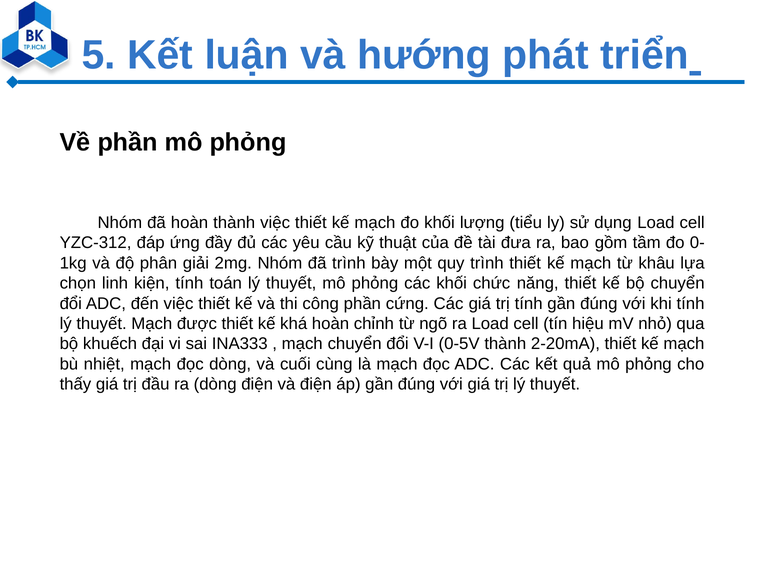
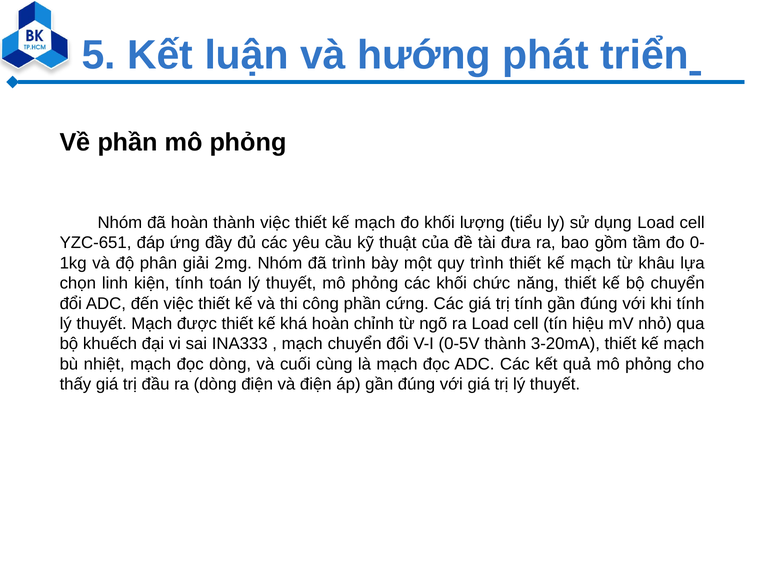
YZC-312: YZC-312 -> YZC-651 (96, 243)
2-20mA: 2-20mA -> 3-20mA (565, 344)
